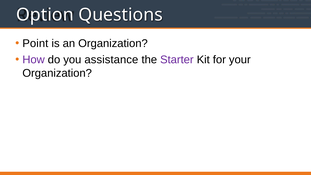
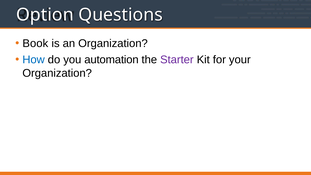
Point: Point -> Book (35, 43)
How colour: purple -> blue (34, 60)
assistance: assistance -> automation (111, 60)
